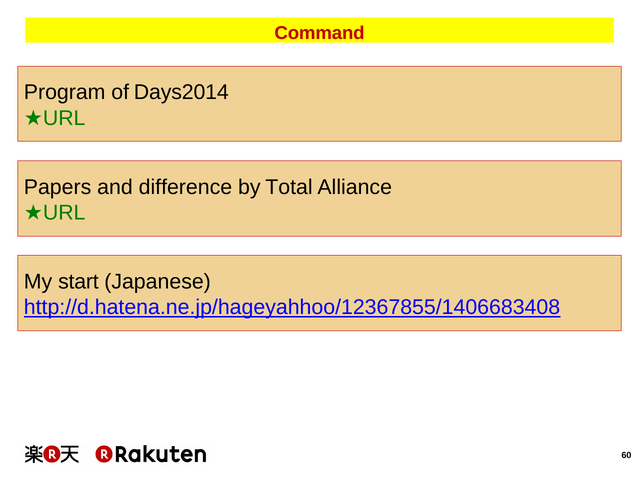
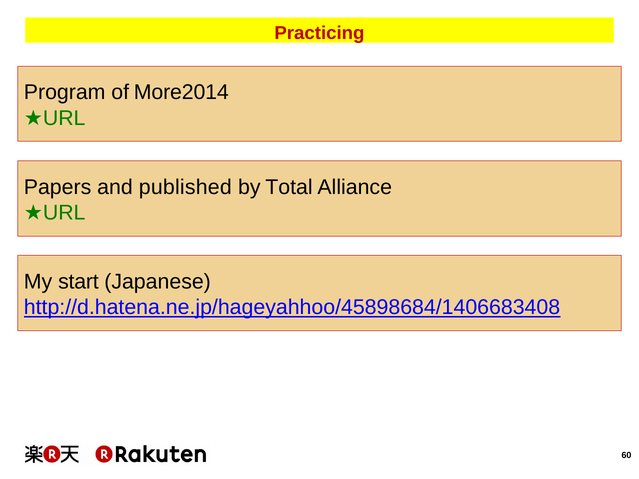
Command: Command -> Practicing (319, 33)
Days2014: Days2014 -> More2014 (181, 92)
difference: difference -> published (185, 187)
http://d.hatena.ne.jp/hageyahhoo/12367855/1406683408: http://d.hatena.ne.jp/hageyahhoo/12367855/1406683408 -> http://d.hatena.ne.jp/hageyahhoo/45898684/1406683408 (292, 308)
